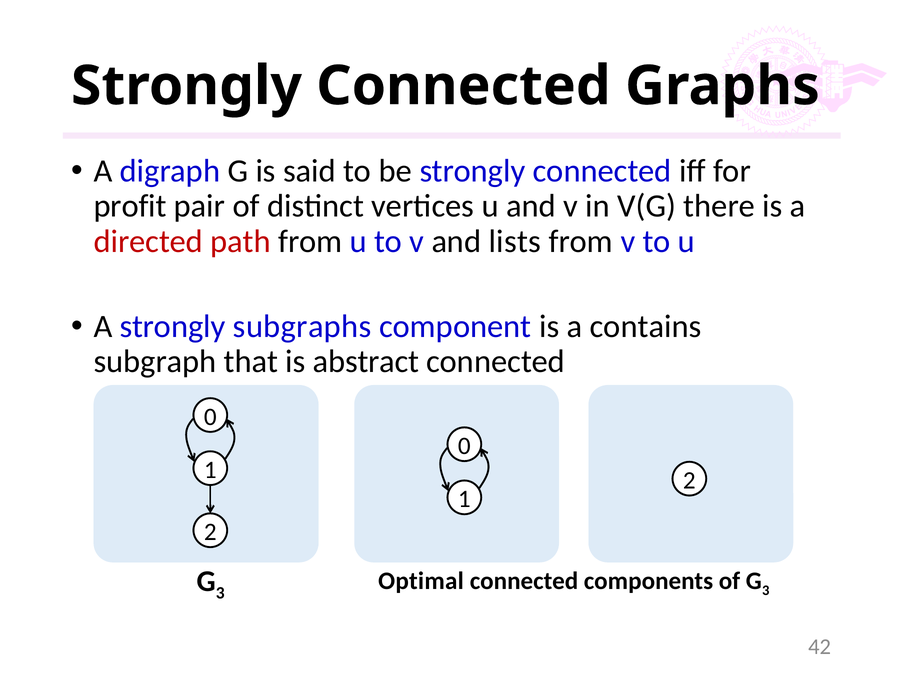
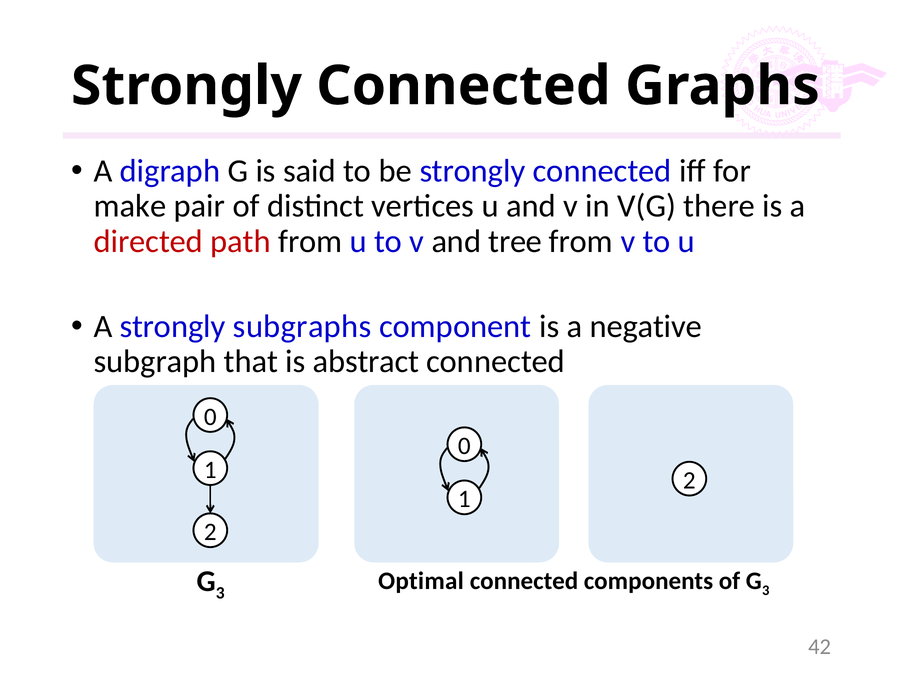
profit: profit -> make (130, 206)
lists: lists -> tree (515, 241)
contains: contains -> negative (646, 326)
